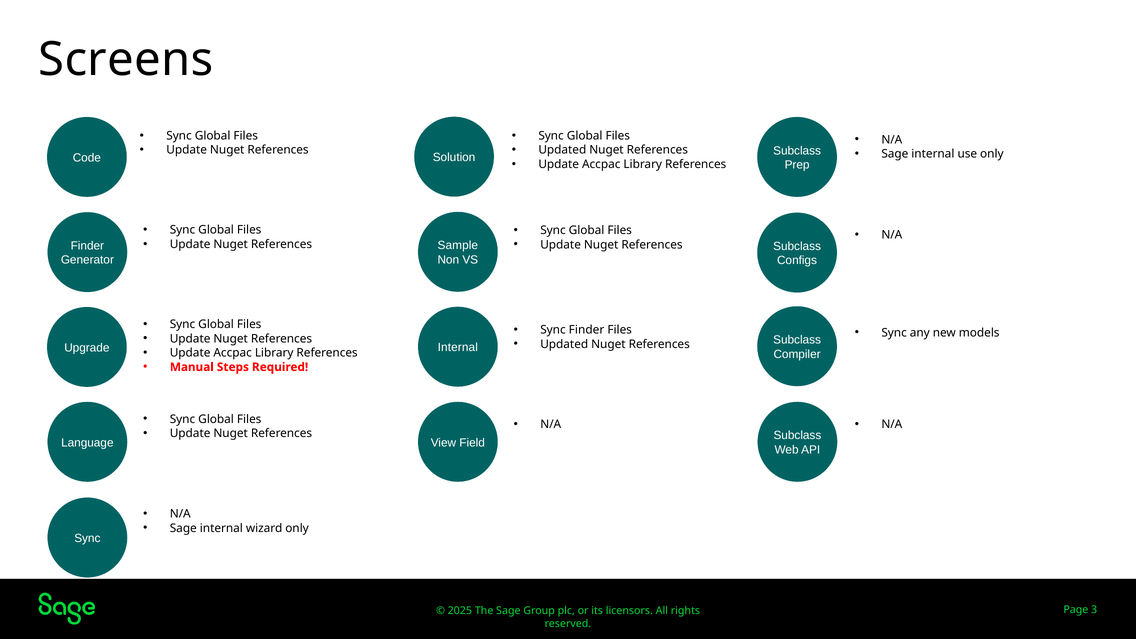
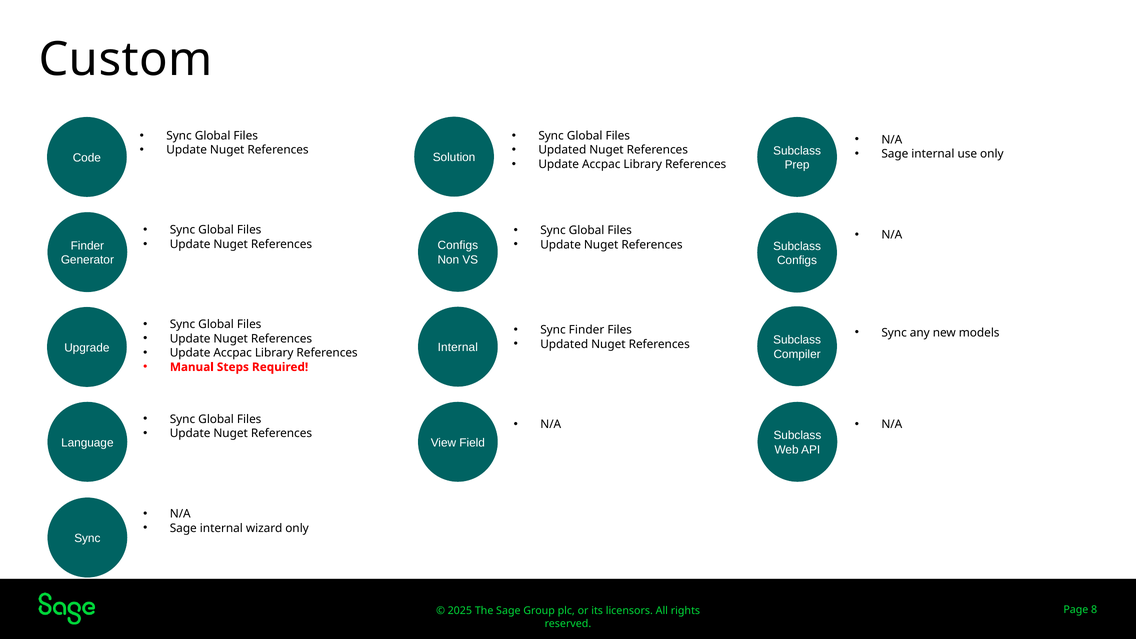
Screens: Screens -> Custom (126, 60)
Sample: Sample -> Configs (458, 246)
3: 3 -> 8 (1094, 610)
